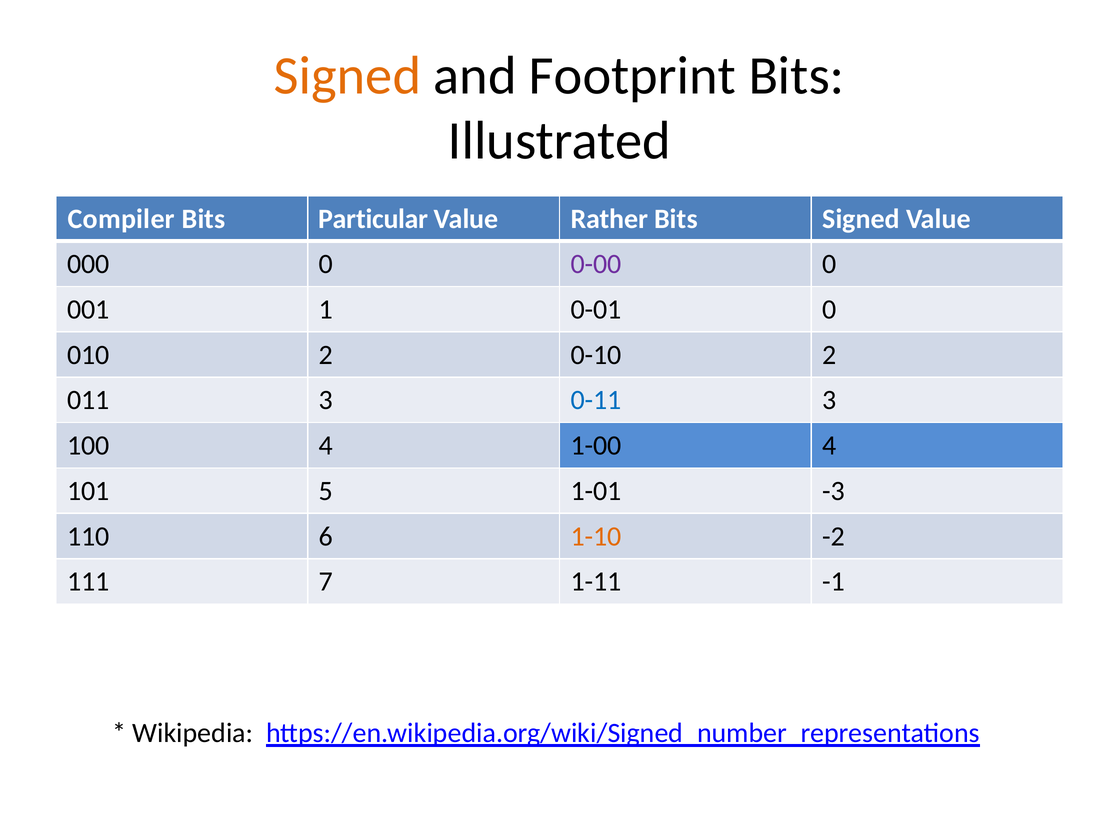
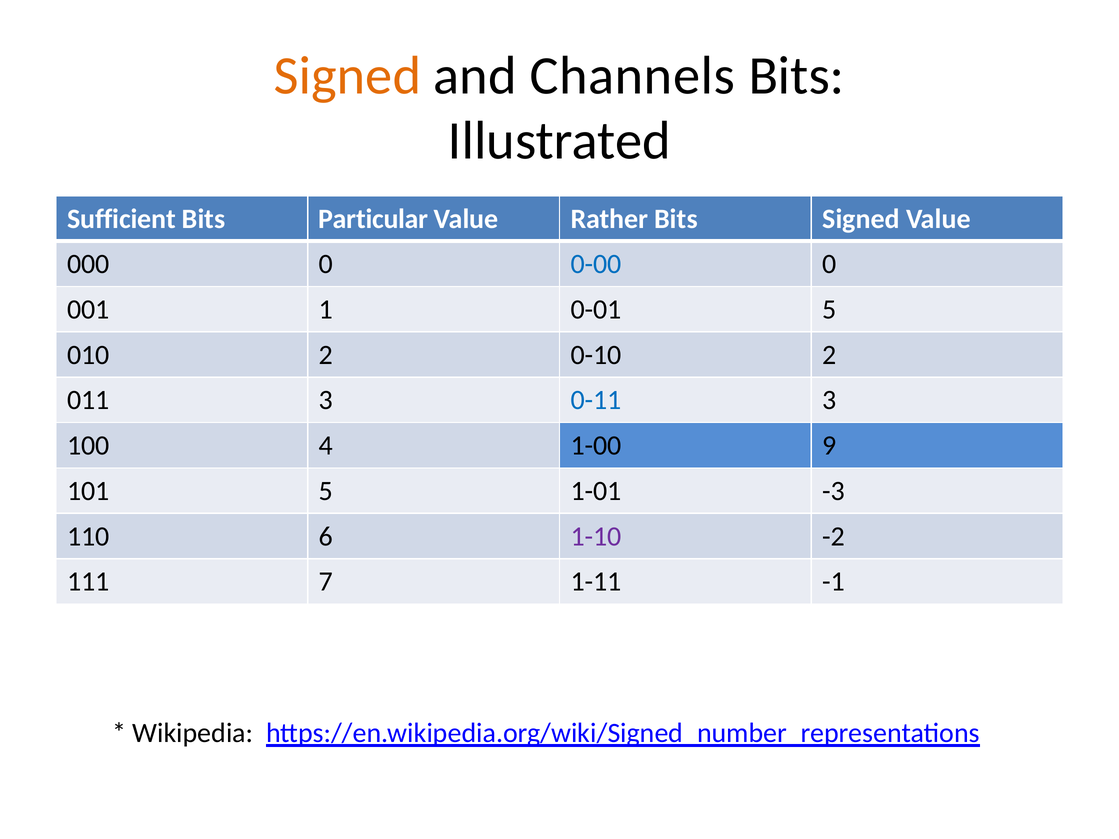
Footprint: Footprint -> Channels (632, 76)
Compiler: Compiler -> Sufficient (121, 219)
0-00 colour: purple -> blue (596, 264)
0-01 0: 0 -> 5 (830, 310)
1-00 4: 4 -> 9 (830, 446)
1-10 colour: orange -> purple (596, 536)
